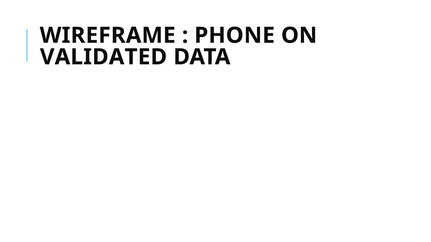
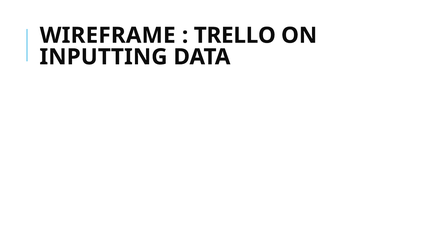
PHONE: PHONE -> TRELLO (235, 35)
VALIDATED: VALIDATED -> INPUTTING (103, 57)
